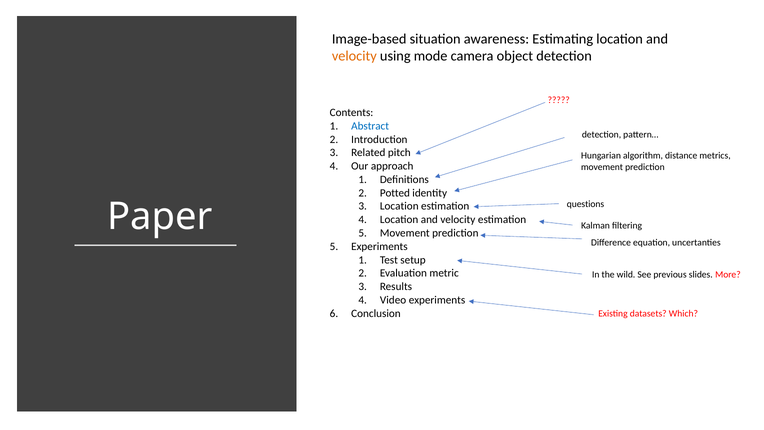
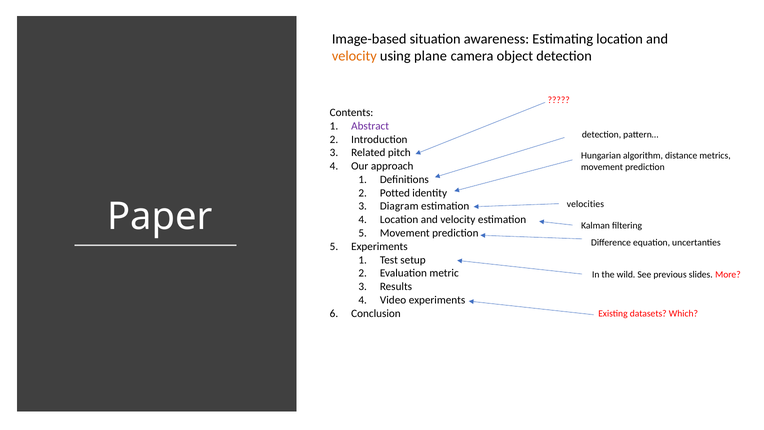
mode: mode -> plane (431, 56)
Abstract colour: blue -> purple (370, 126)
questions: questions -> velocities (585, 204)
Location: Location -> Diagram (399, 206)
